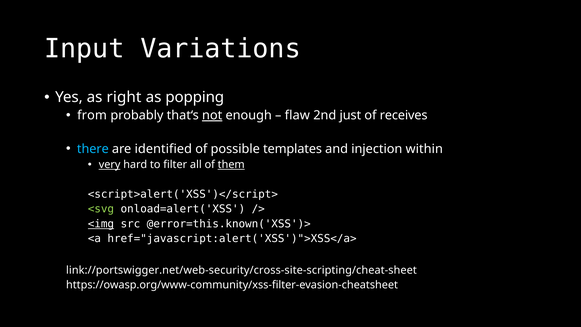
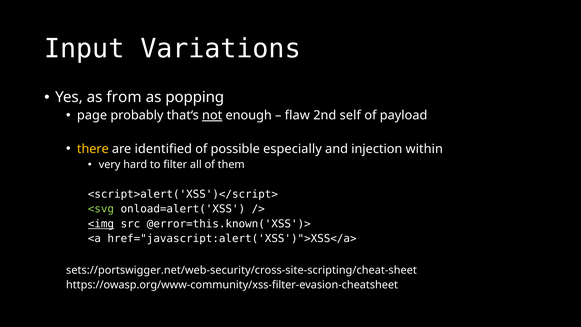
right: right -> from (124, 97)
from: from -> page (92, 115)
just: just -> self (350, 115)
receives: receives -> payload (404, 115)
there colour: light blue -> yellow (93, 149)
templates: templates -> especially (292, 149)
very underline: present -> none (110, 165)
them underline: present -> none (231, 165)
link://portswigger.net/web-security/cross-site-scripting/cheat-sheet: link://portswigger.net/web-security/cross-site-scripting/cheat-sheet -> sets://portswigger.net/web-security/cross-site-scripting/cheat-sheet (241, 270)
